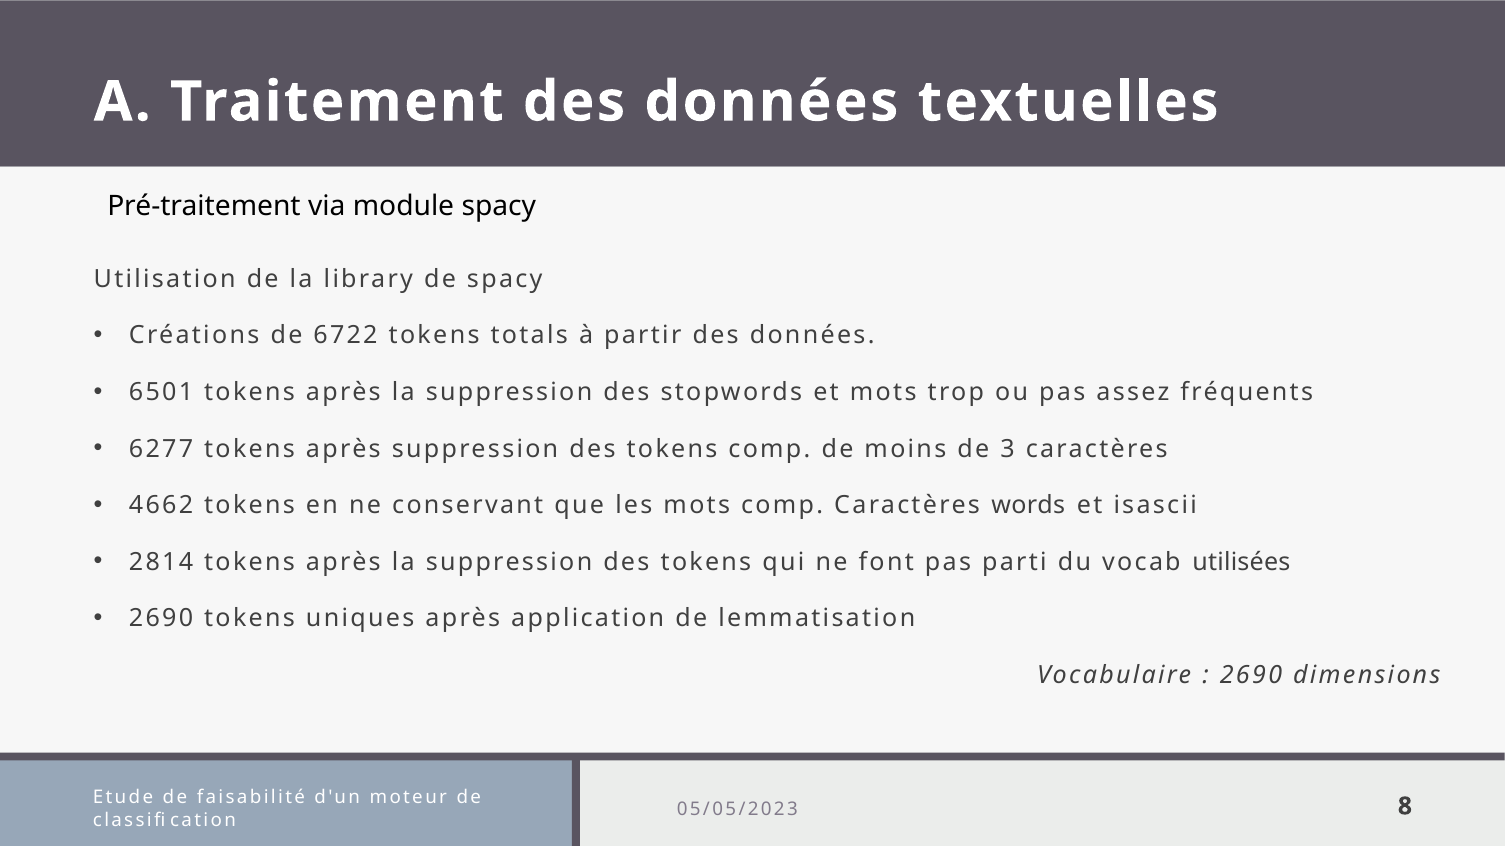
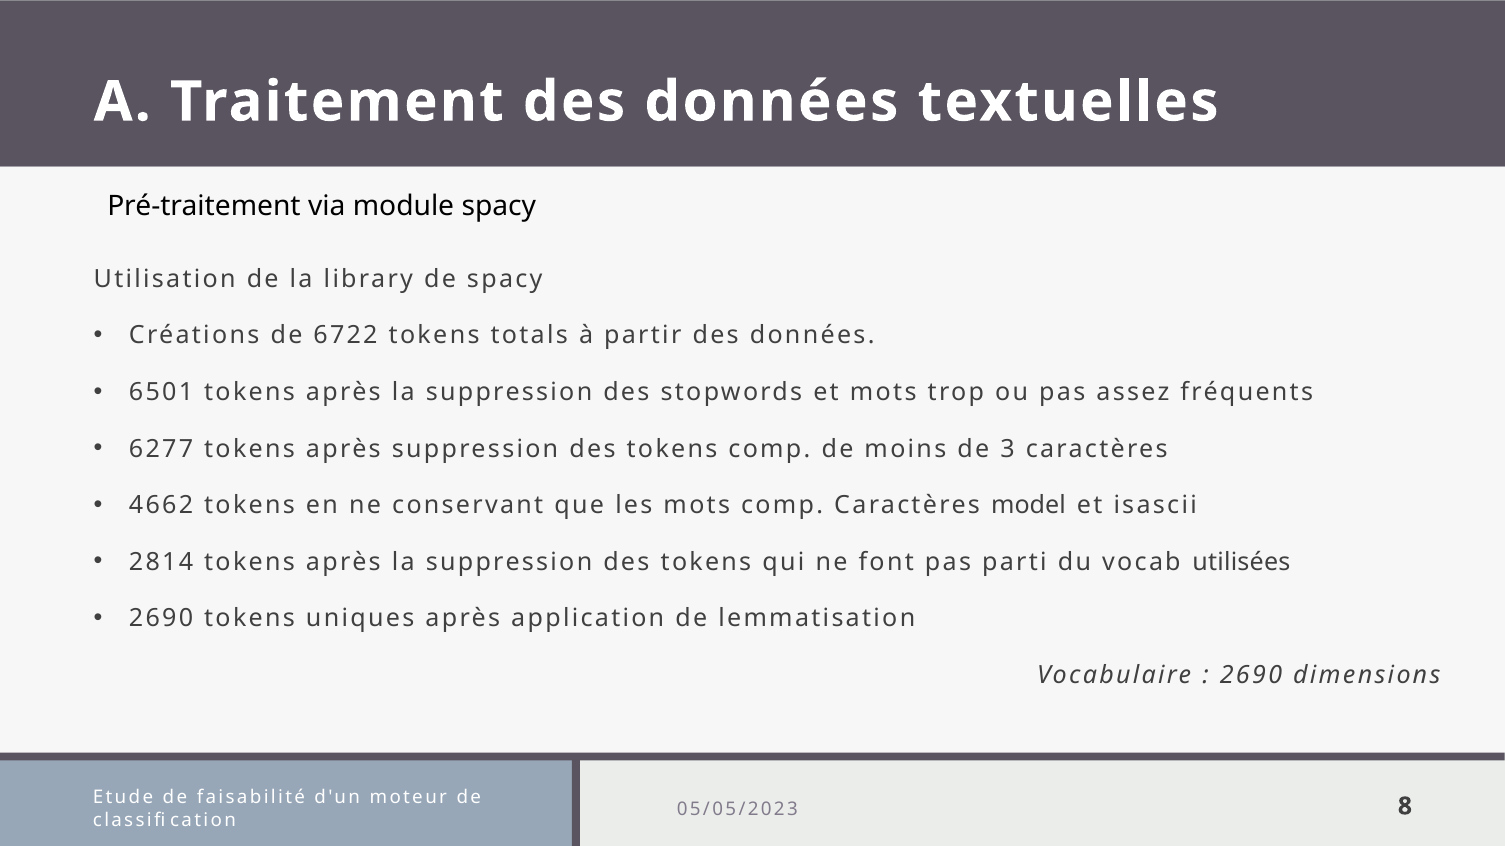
words: words -> model (1028, 506)
